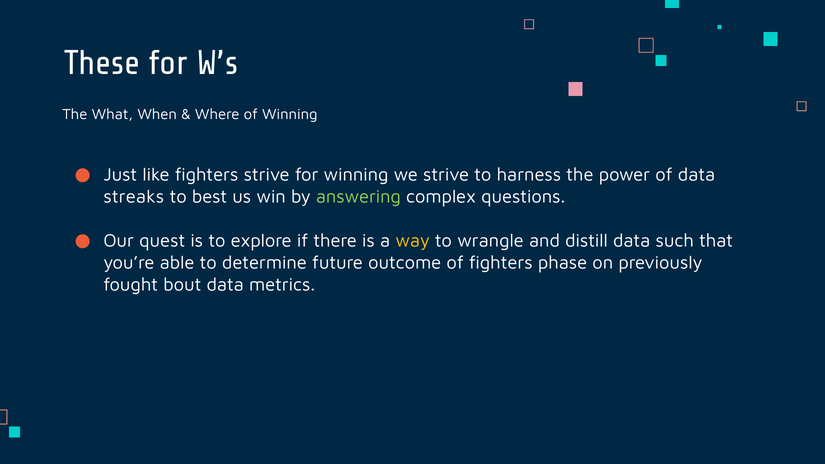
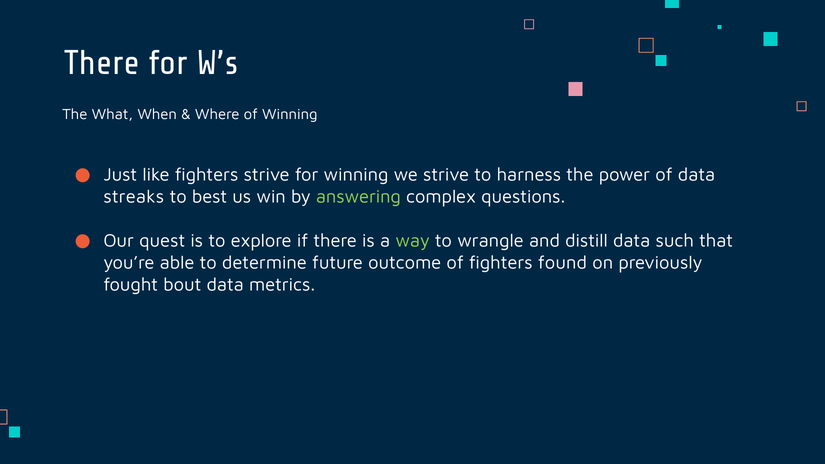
These: These -> There (102, 63)
way colour: yellow -> light green (413, 241)
phase: phase -> found (562, 263)
